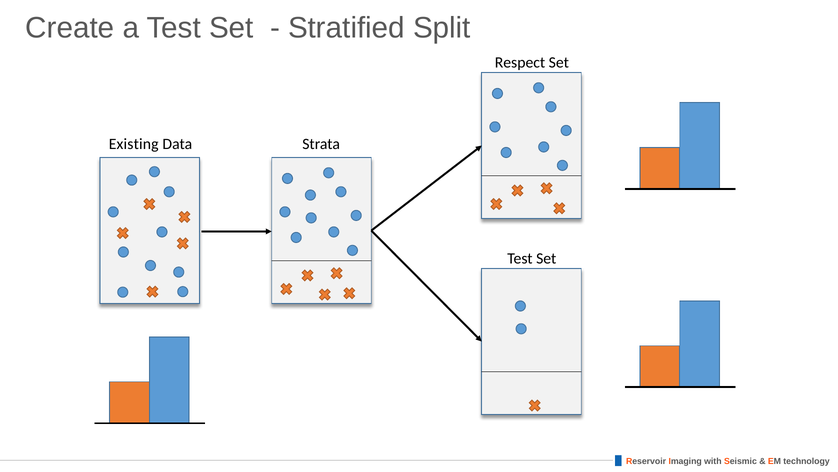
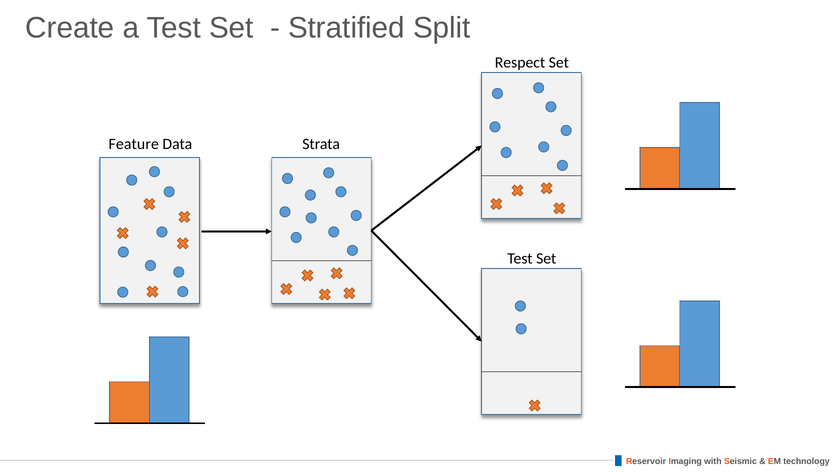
Existing: Existing -> Feature (134, 144)
